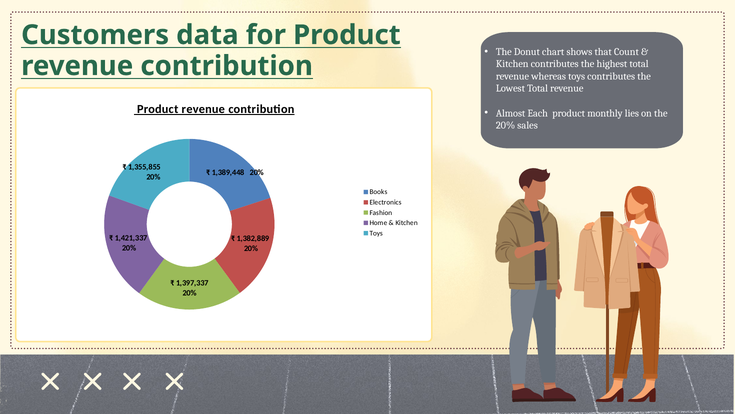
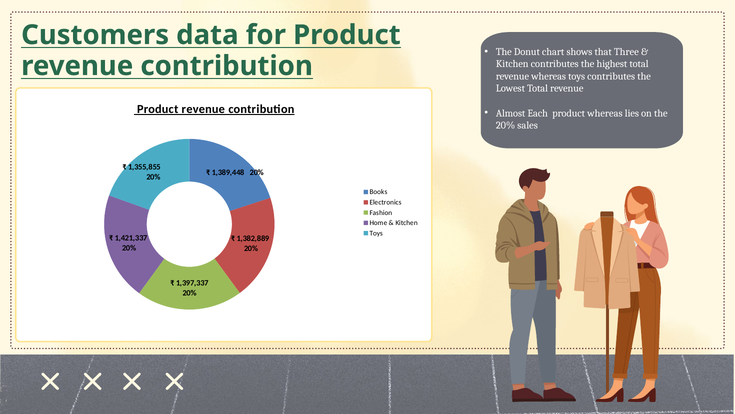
Count: Count -> Three (626, 52)
product monthly: monthly -> whereas (605, 113)
